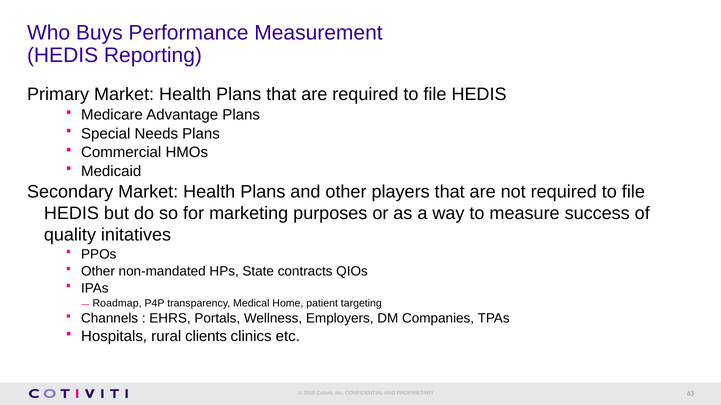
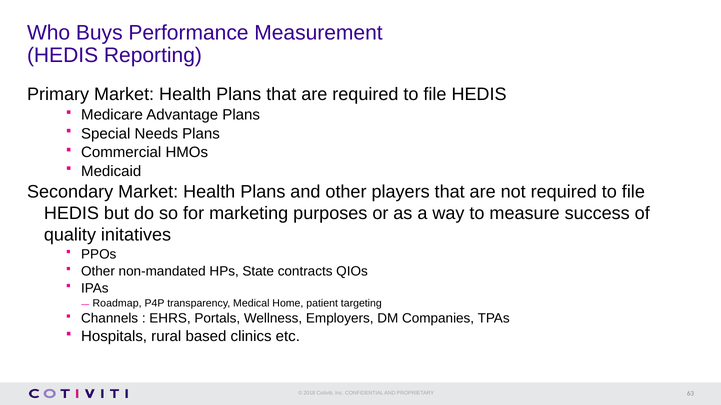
clients: clients -> based (206, 337)
